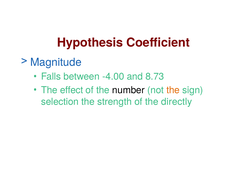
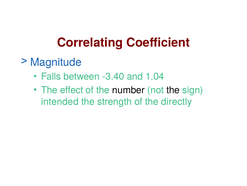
Hypothesis: Hypothesis -> Correlating (90, 42)
-4.00: -4.00 -> -3.40 (113, 76)
8.73: 8.73 -> 1.04 (155, 76)
the colour: orange -> black (173, 90)
selection: selection -> intended (60, 101)
